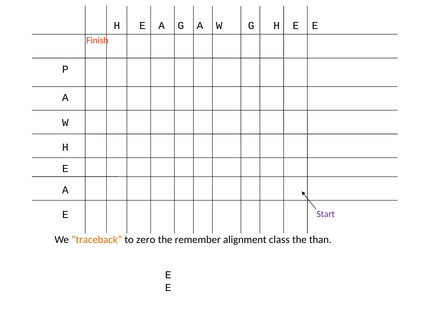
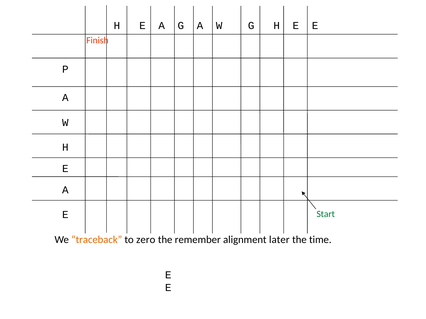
Start colour: purple -> green (326, 214)
class: class -> later (279, 240)
than: than -> time (320, 240)
